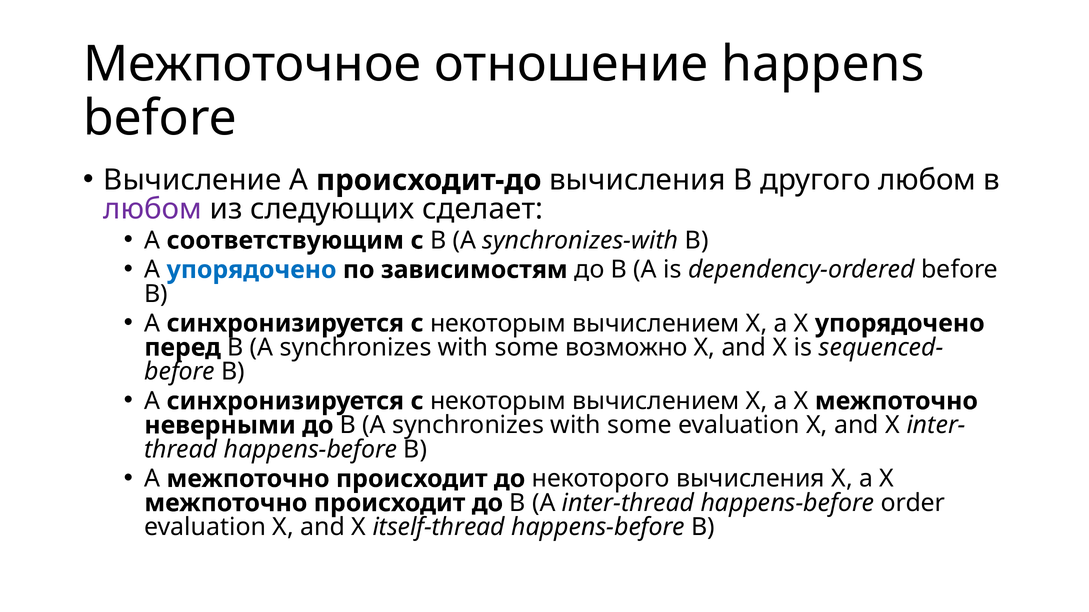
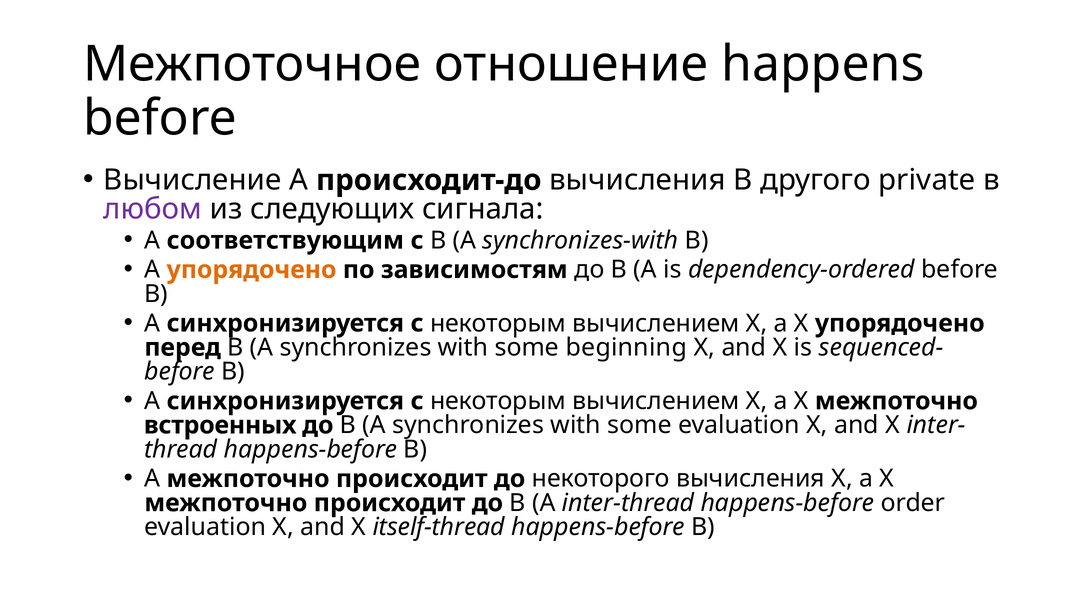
другого любом: любом -> private (927, 180)
сделает: сделает -> сигнала (483, 209)
упорядочено colour: blue -> orange (252, 270)
возможно: возможно -> beginning (626, 348)
неверными: неверными -> встроенных (220, 426)
